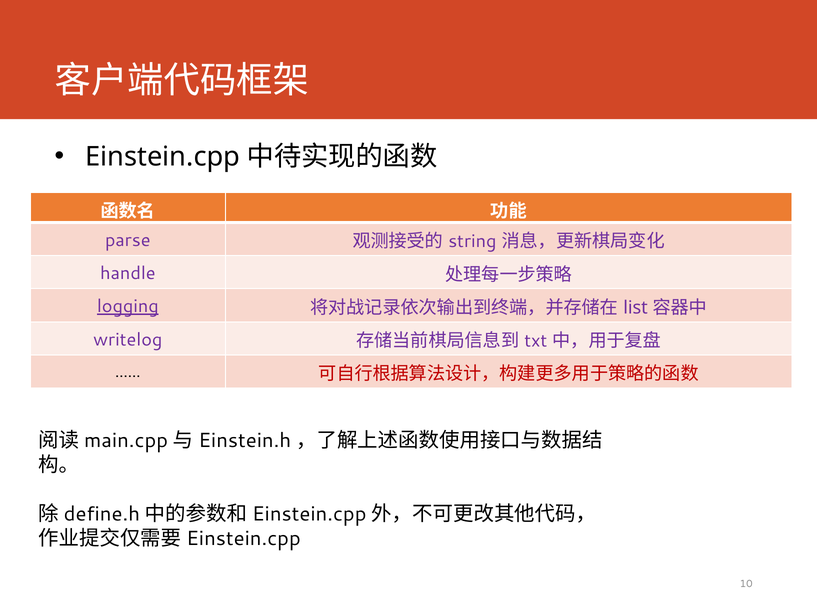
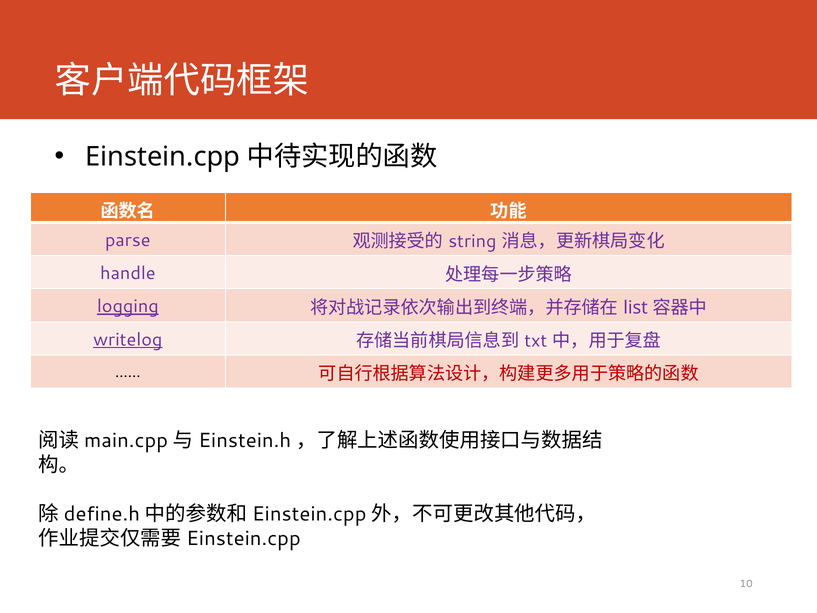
writelog underline: none -> present (128, 339)
